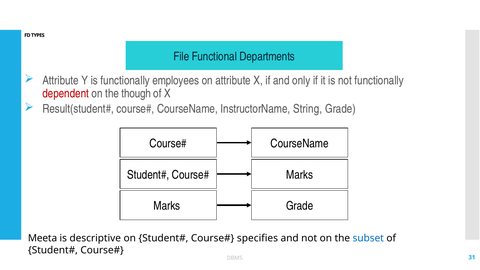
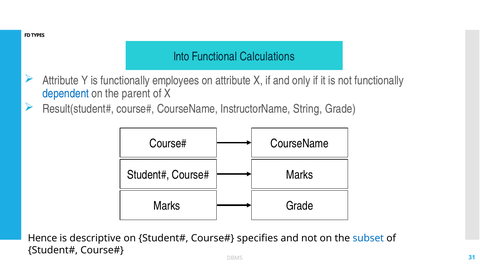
File: File -> Into (181, 56)
Departments: Departments -> Calculations (267, 56)
dependent colour: red -> blue (66, 94)
though: though -> parent (136, 94)
Meeta: Meeta -> Hence (43, 238)
